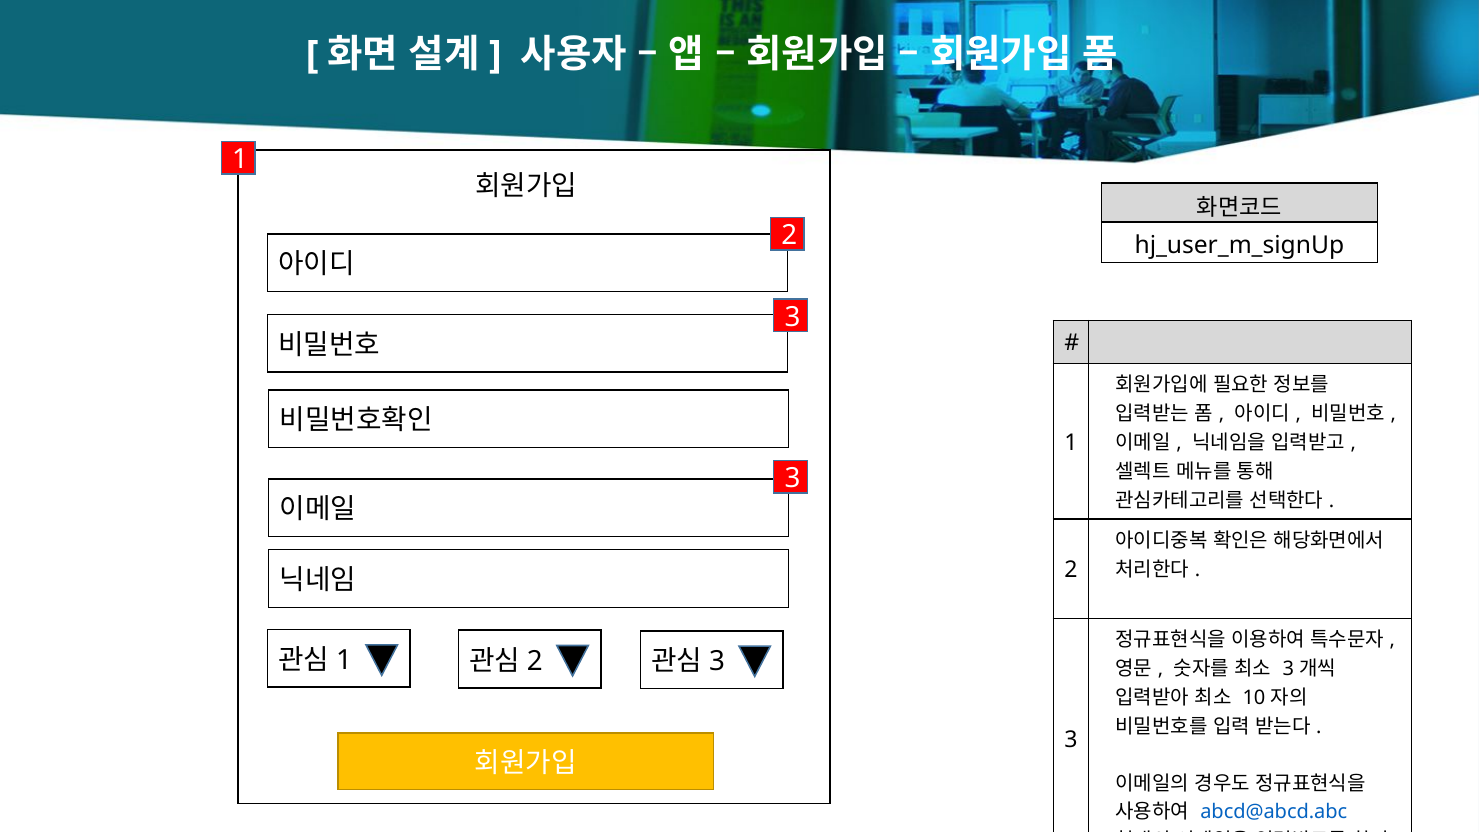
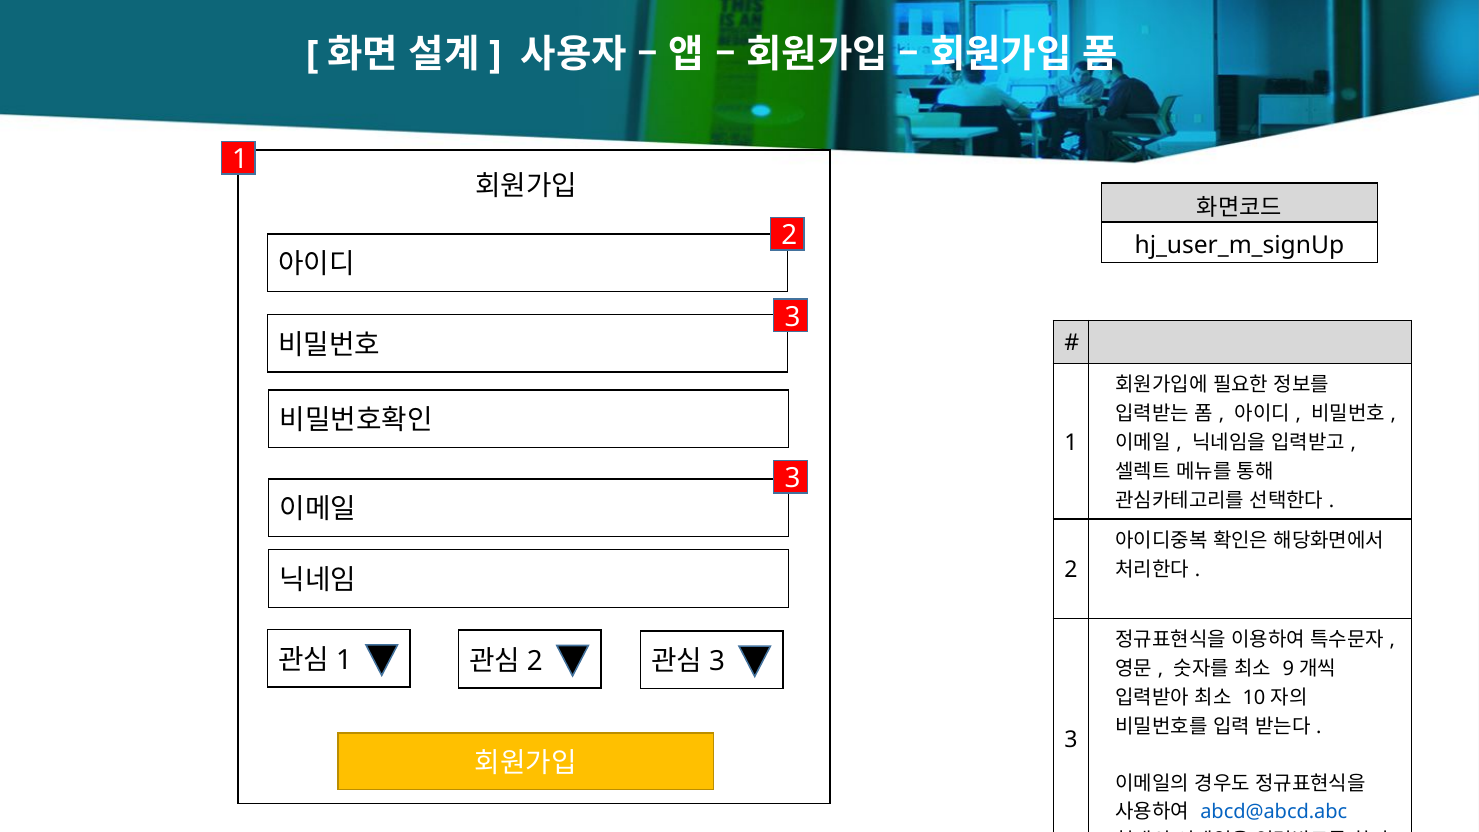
3: 3 -> 9 (1288, 669)
